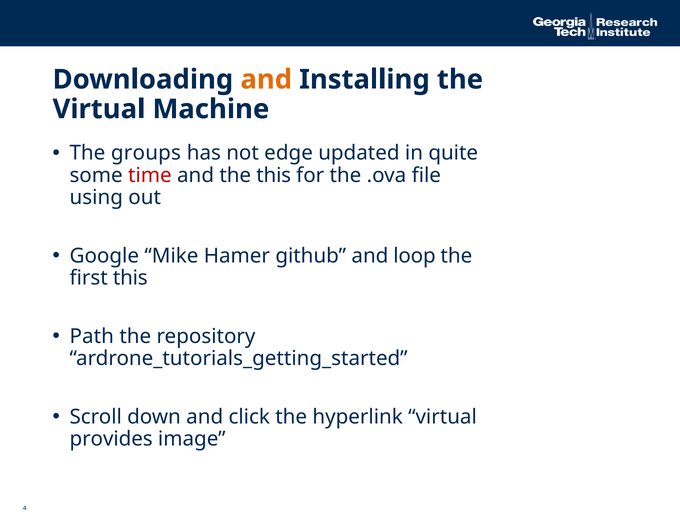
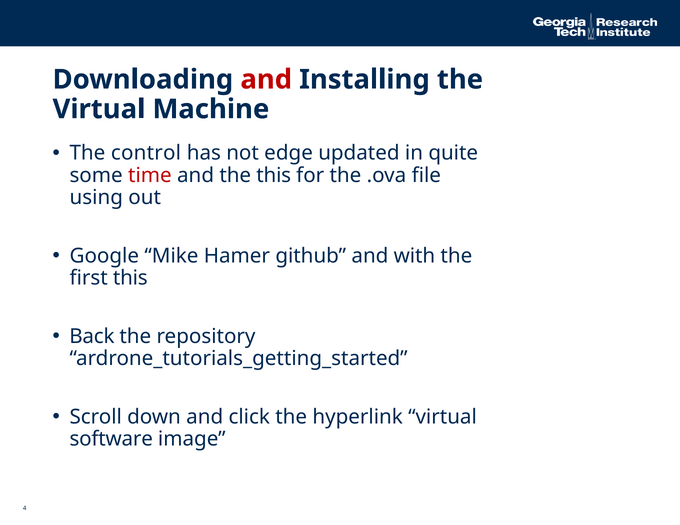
and colour: orange -> red (266, 80)
groups: groups -> control (146, 153)
loop: loop -> with (414, 256)
Path: Path -> Back (92, 337)
provides: provides -> software (111, 439)
